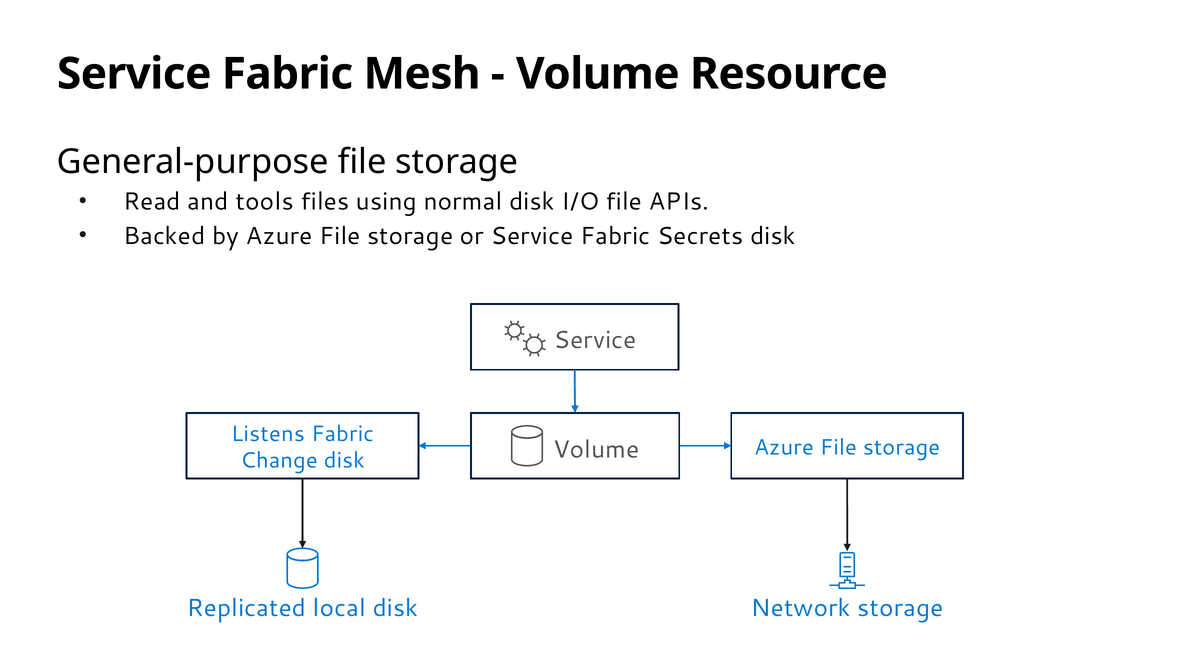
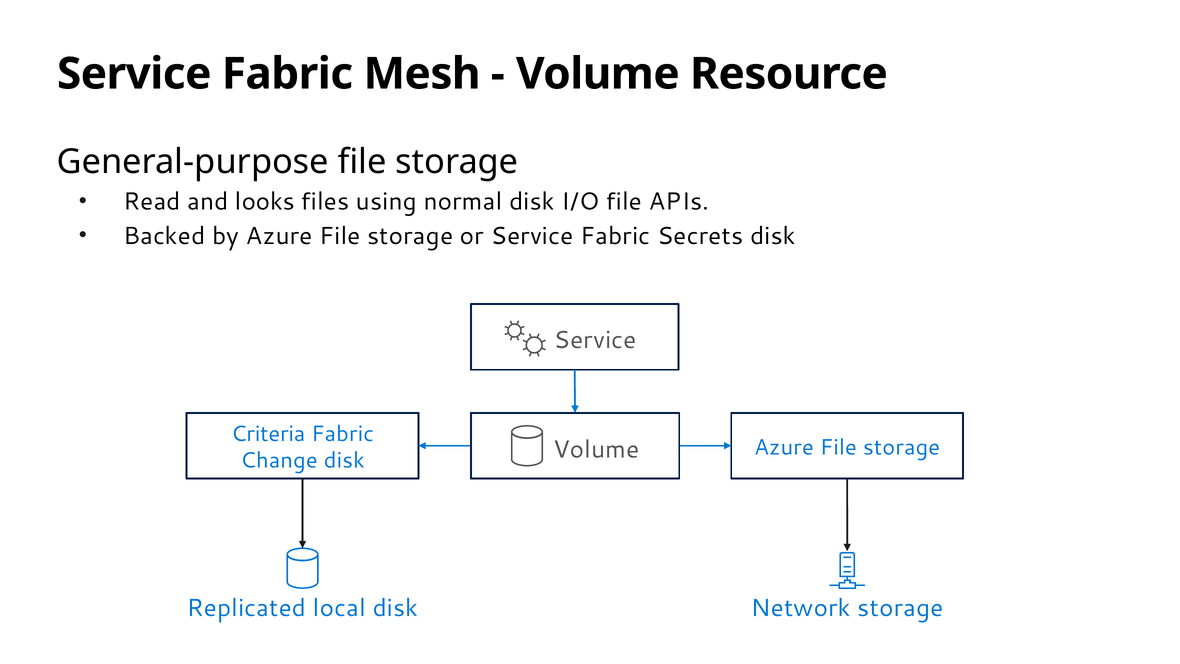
tools: tools -> looks (265, 202)
Listens: Listens -> Criteria (268, 434)
